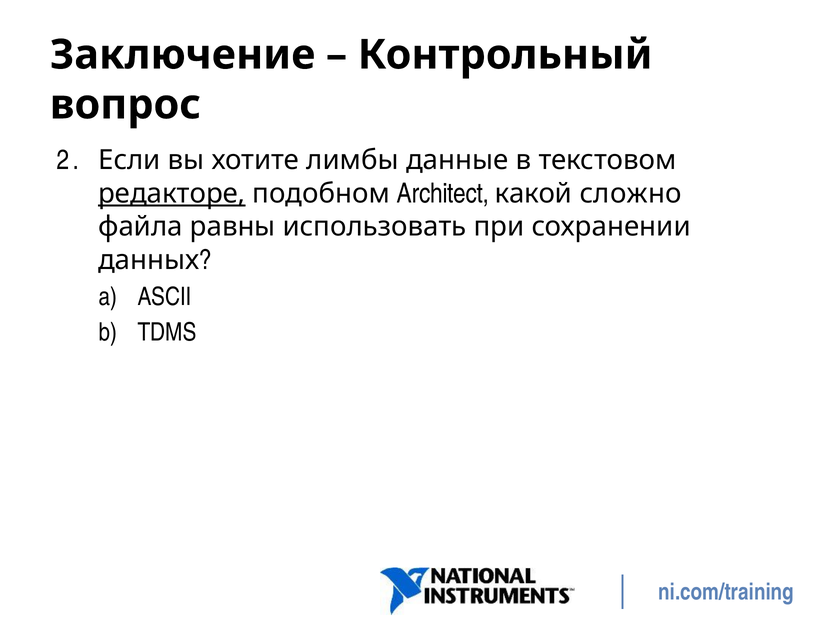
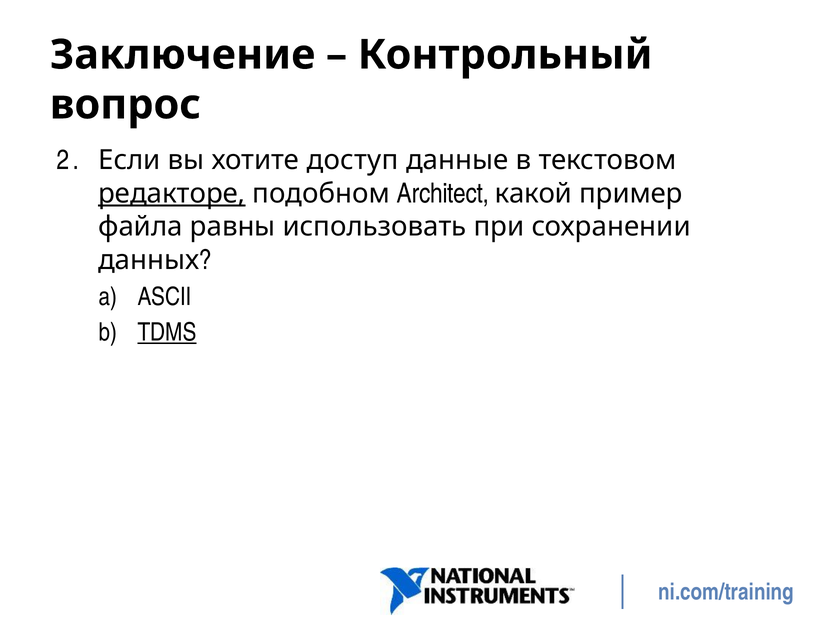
лимбы: лимбы -> доступ (353, 160)
сложно: сложно -> пример (631, 193)
TDMS underline: none -> present (167, 332)
